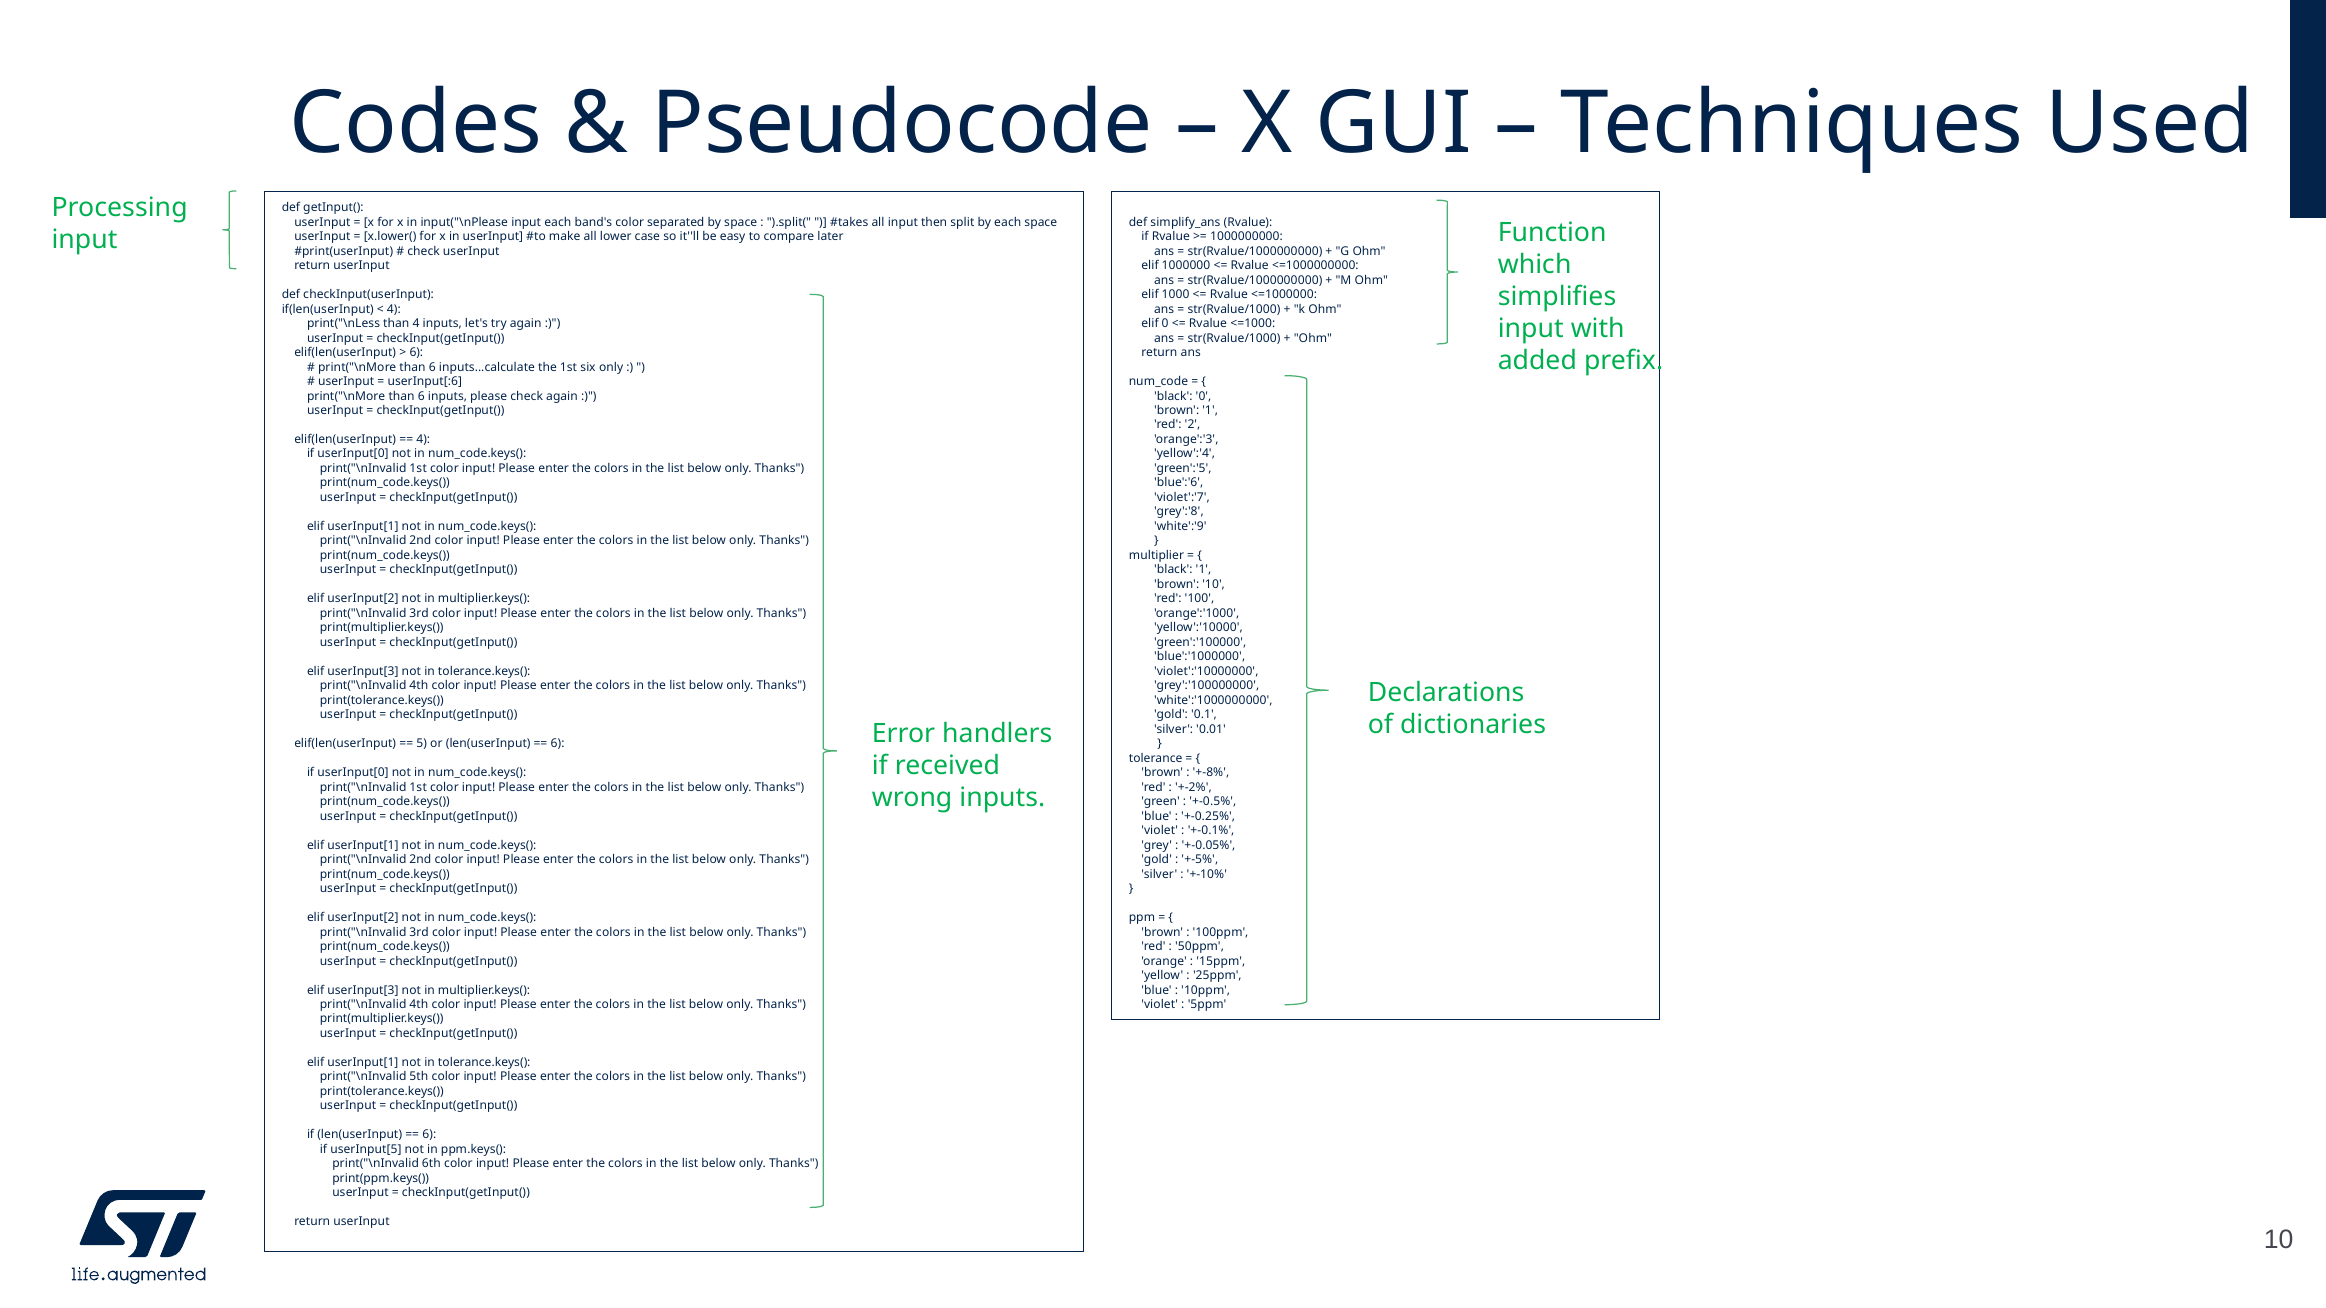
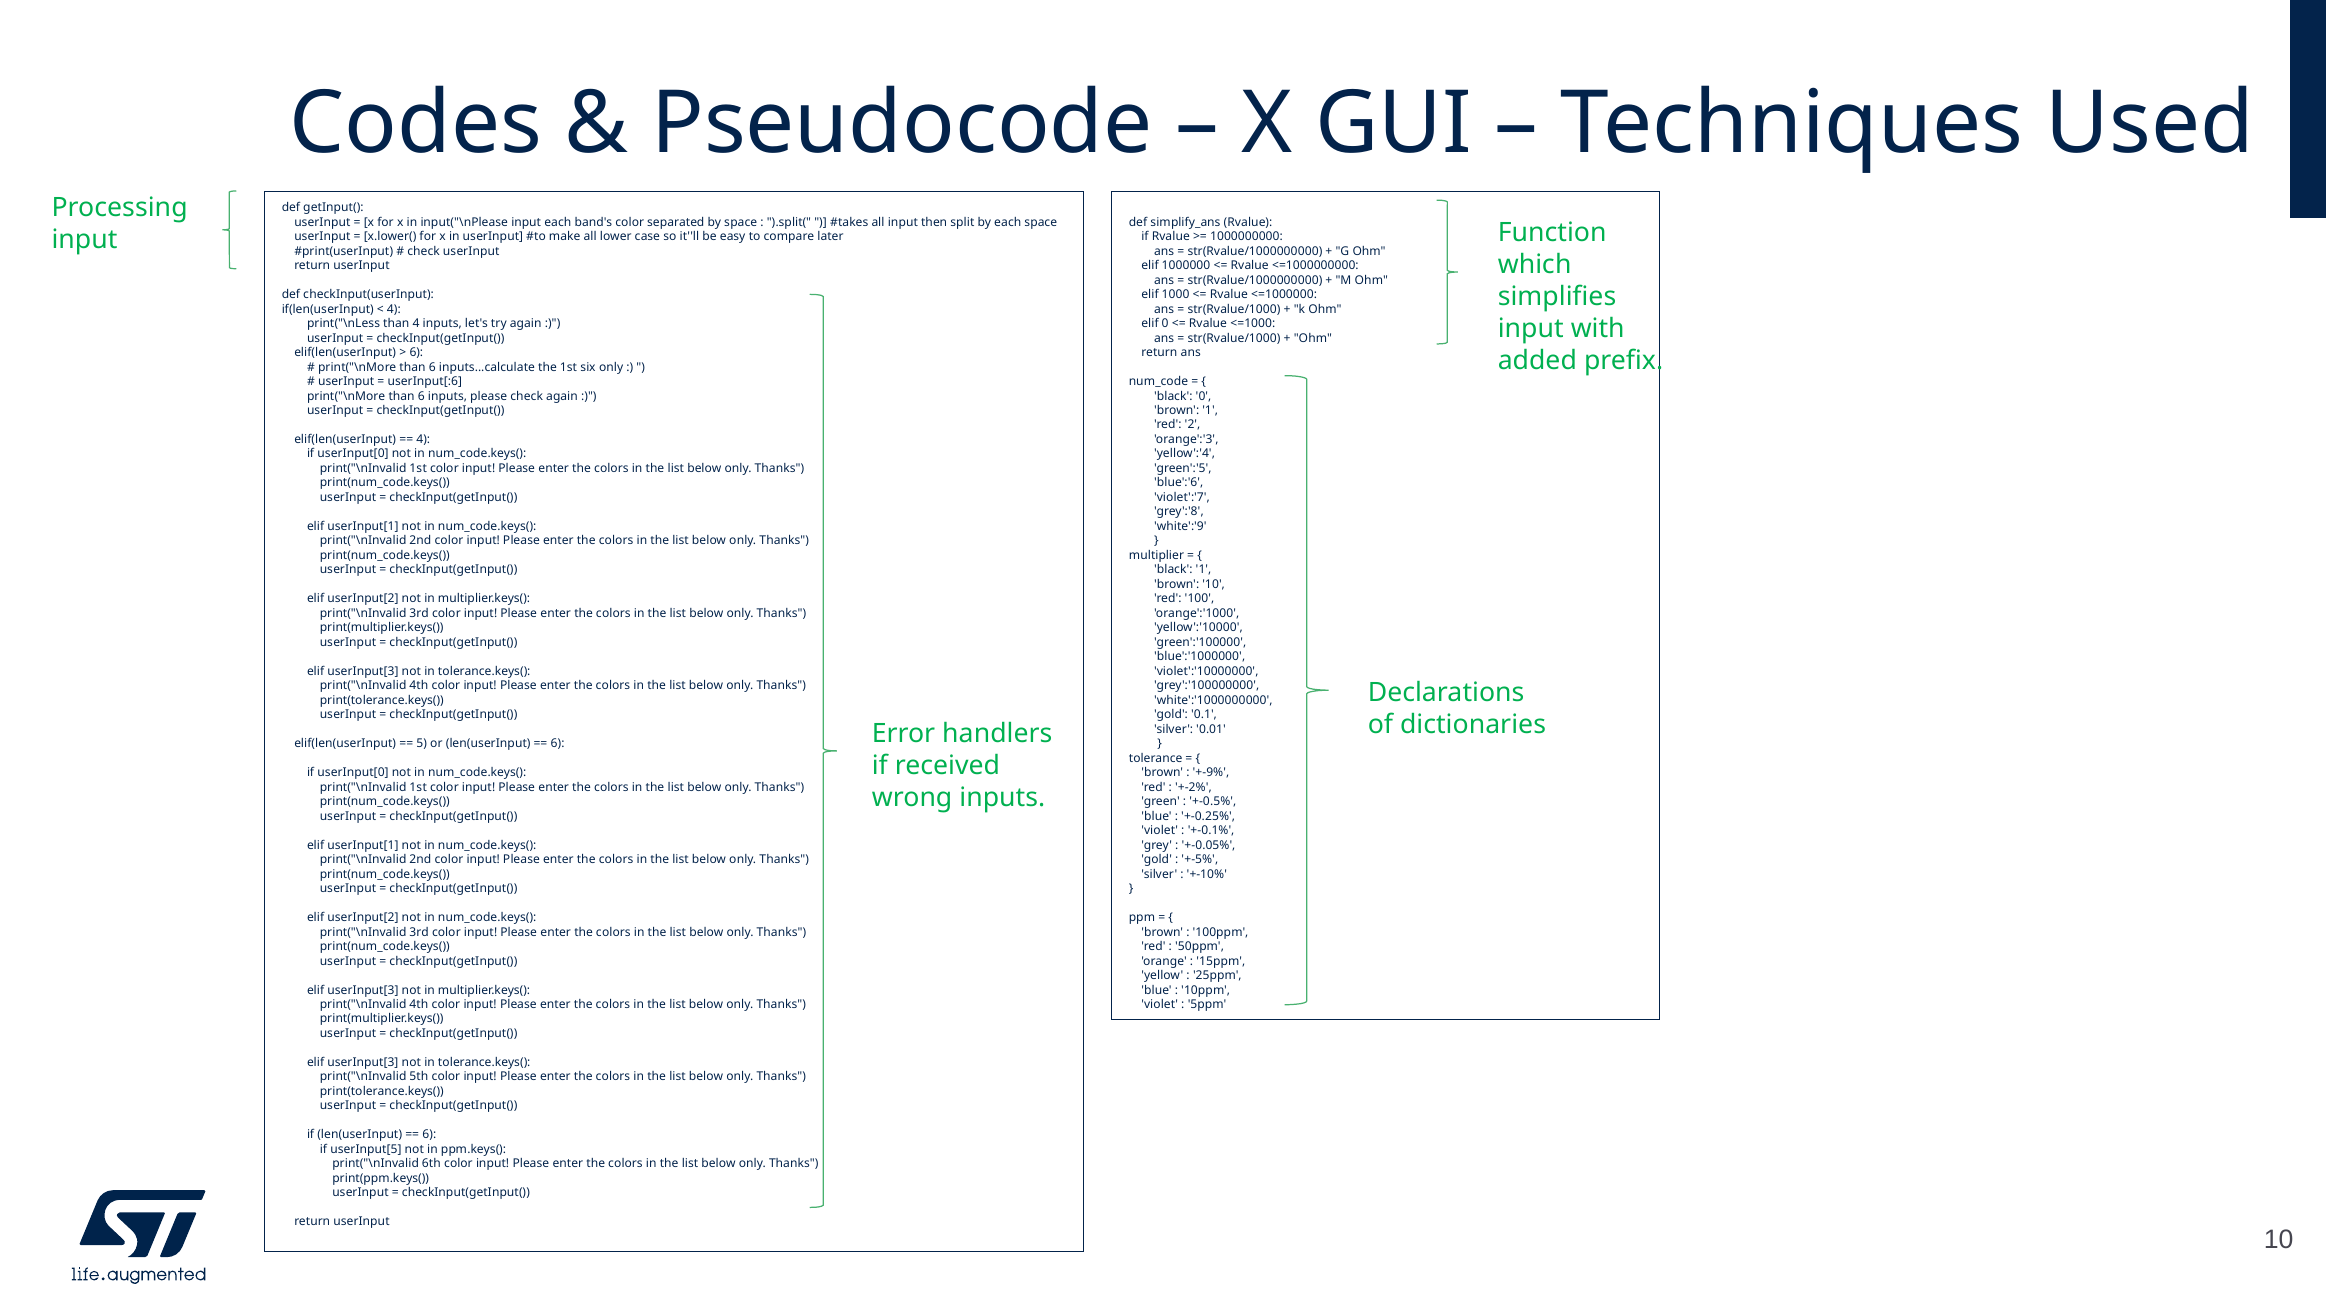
+-8%: +-8% -> +-9% (1211, 773)
userInput[1: userInput[1 -> userInput[3 (363, 1063)
